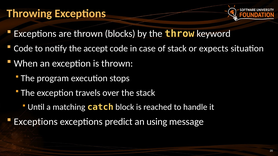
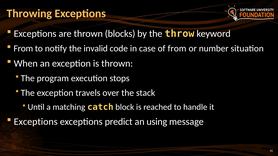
Code: Code -> From (23, 49)
accept: accept -> invalid (96, 49)
of stack: stack -> from (177, 49)
expects: expects -> number (214, 49)
